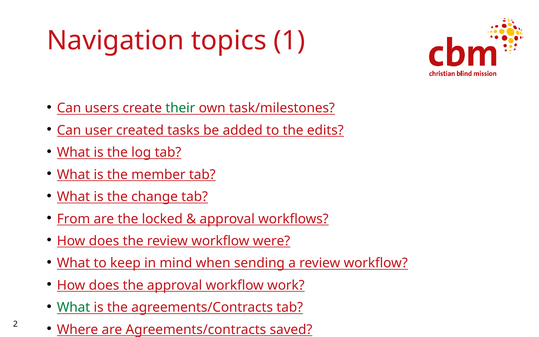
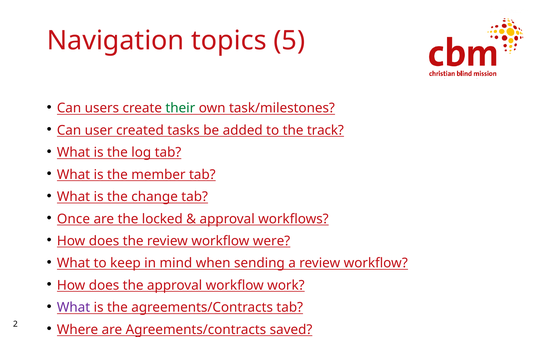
1: 1 -> 5 (289, 41)
edits: edits -> track (325, 130)
From: From -> Once (73, 219)
What colour: green -> purple (73, 307)
